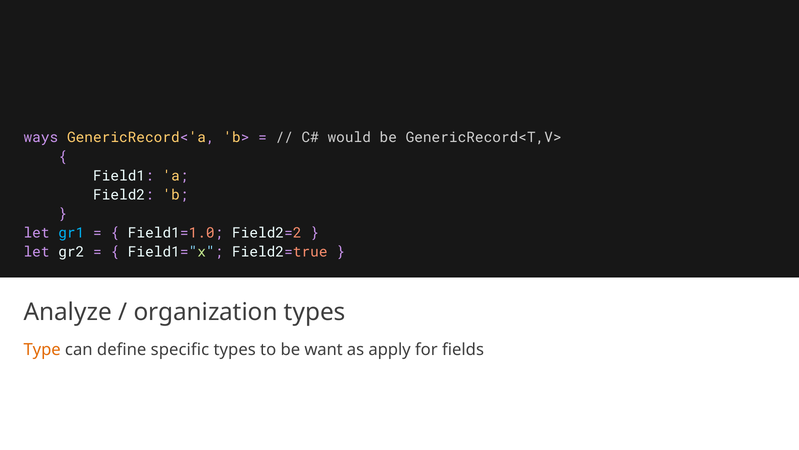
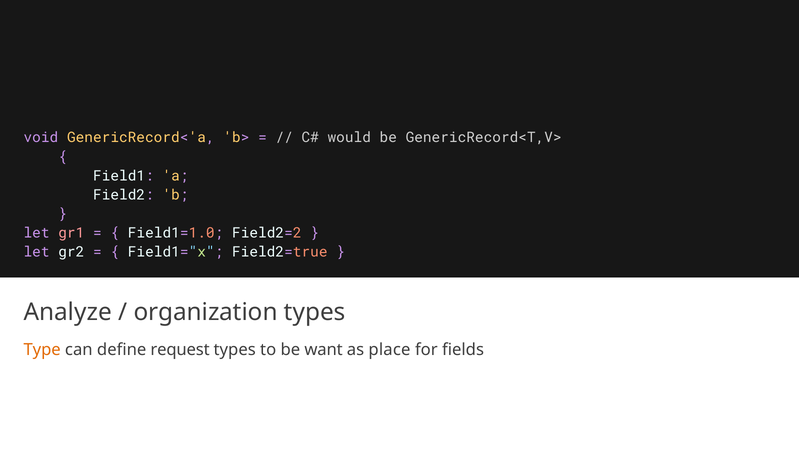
ways: ways -> void (41, 138)
gr1 colour: light blue -> pink (71, 233)
specific: specific -> request (180, 349)
apply: apply -> place (389, 349)
